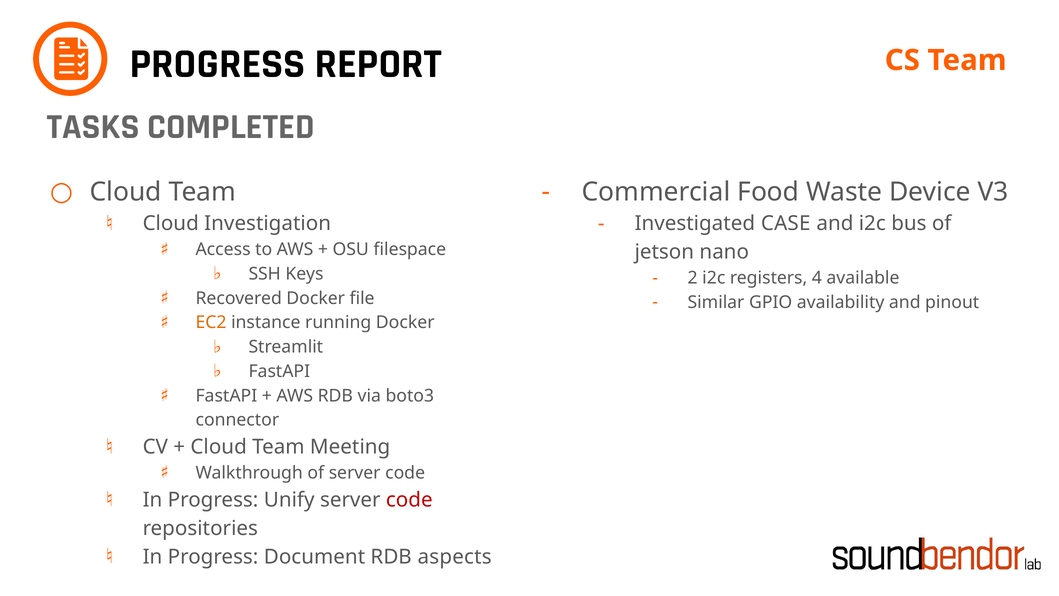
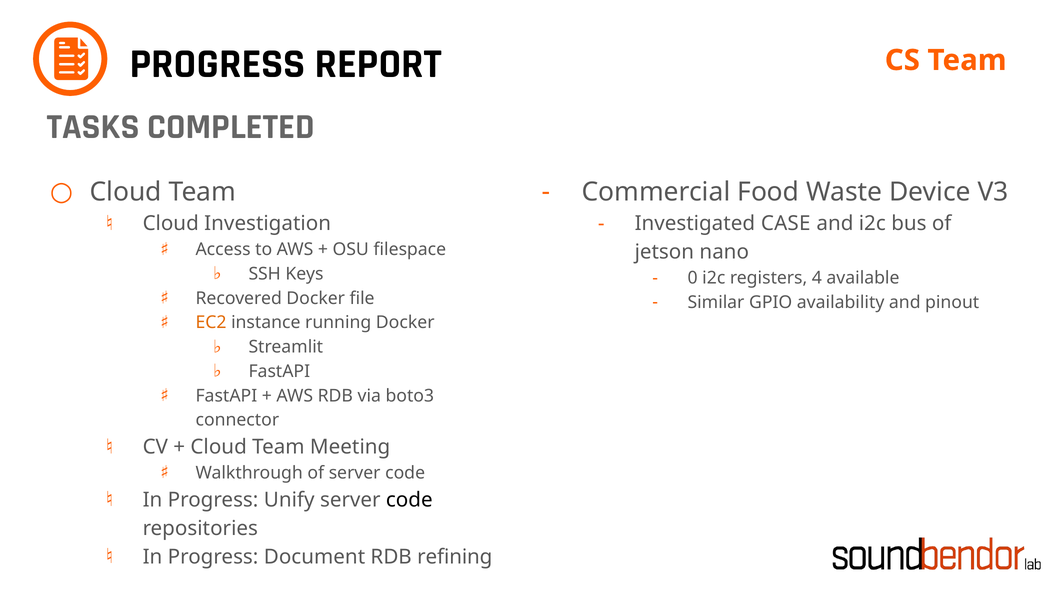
2: 2 -> 0 (693, 278)
code colour: red -> black (409, 500)
aspects: aspects -> refining (455, 557)
